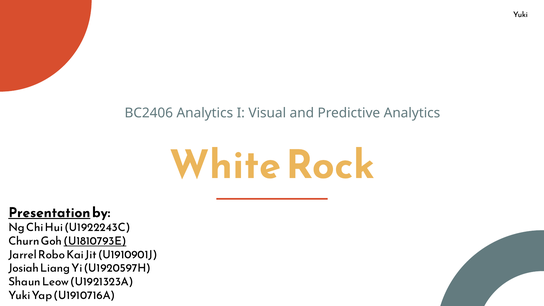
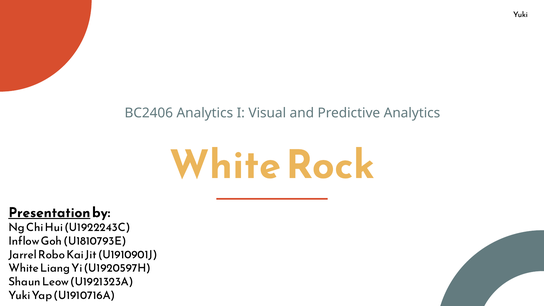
Churn: Churn -> Inflow (24, 241)
U1810793E underline: present -> none (95, 241)
Josiah: Josiah -> White (24, 268)
